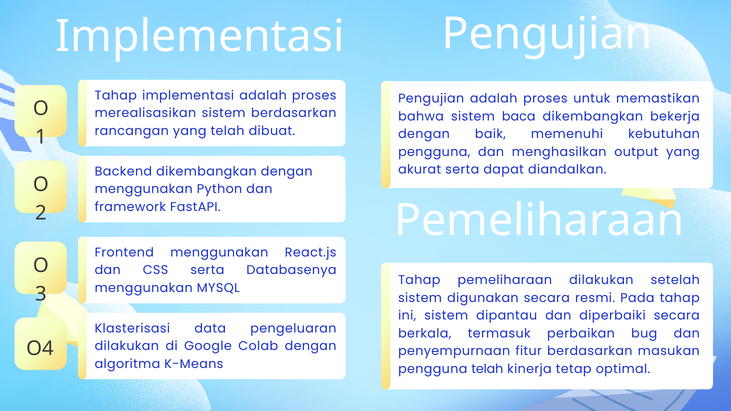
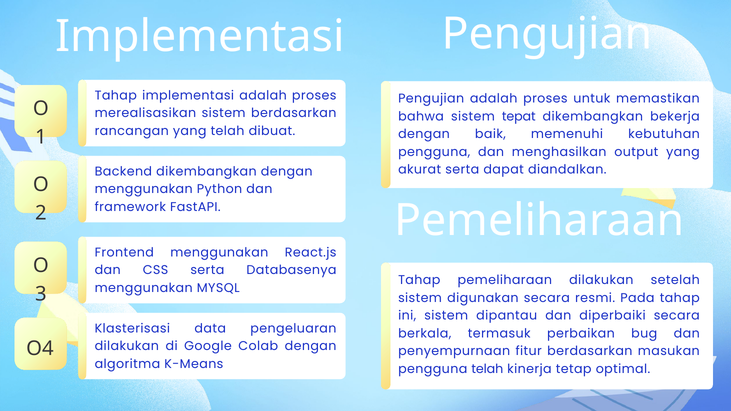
baca: baca -> tepat (519, 116)
